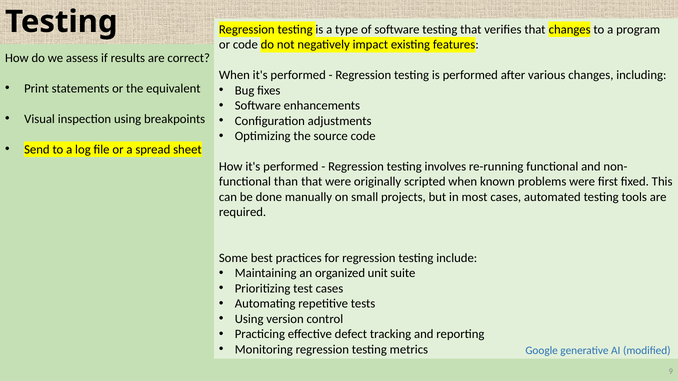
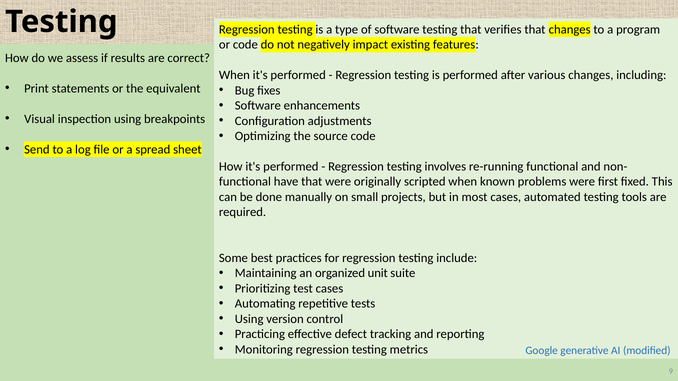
than: than -> have (286, 182)
